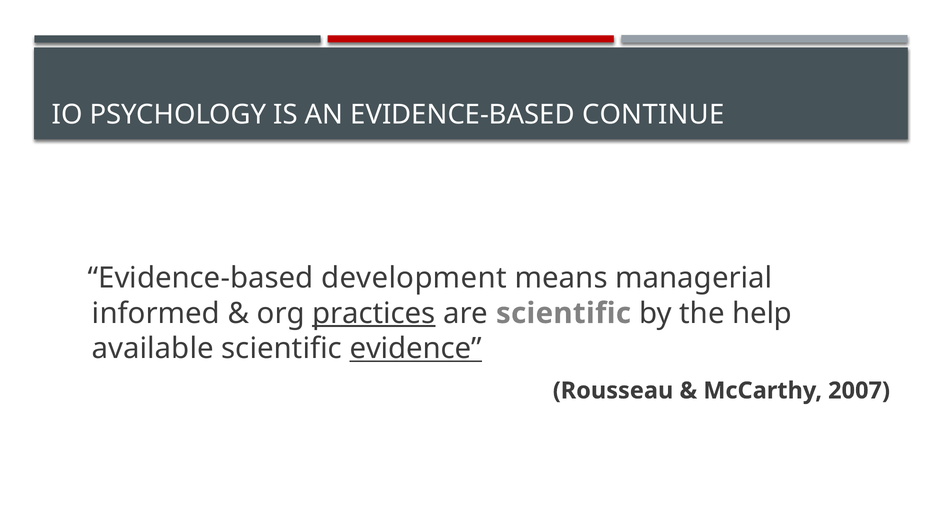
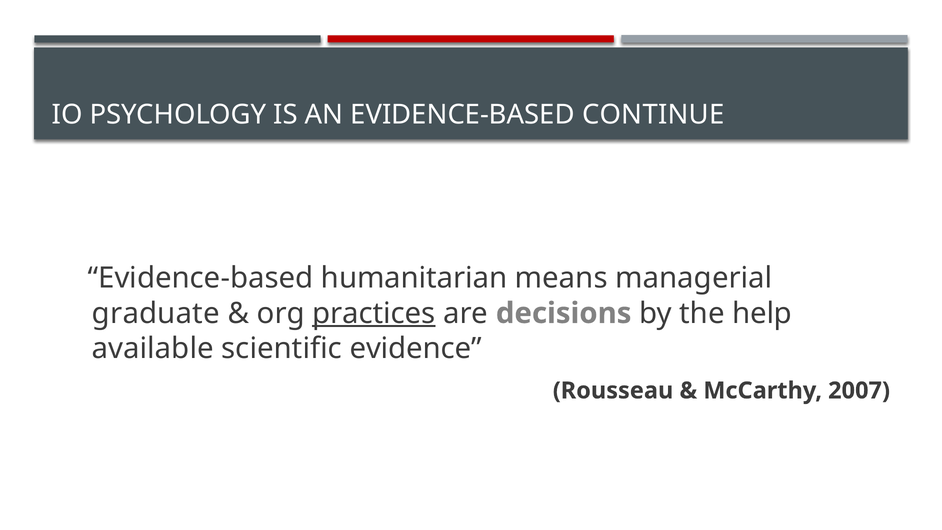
development: development -> humanitarian (414, 278)
informed: informed -> graduate (156, 313)
are scientific: scientific -> decisions (564, 313)
evidence underline: present -> none (416, 349)
